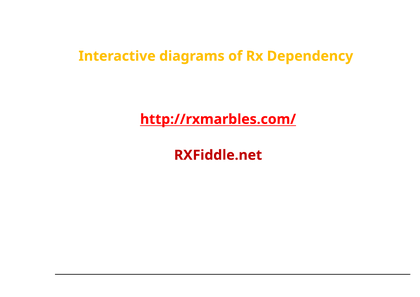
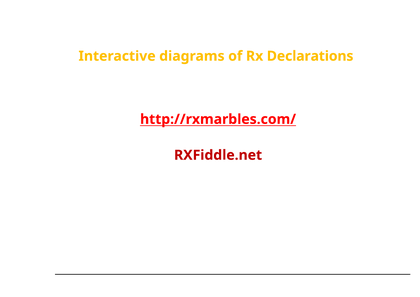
Dependency: Dependency -> Declarations (310, 56)
